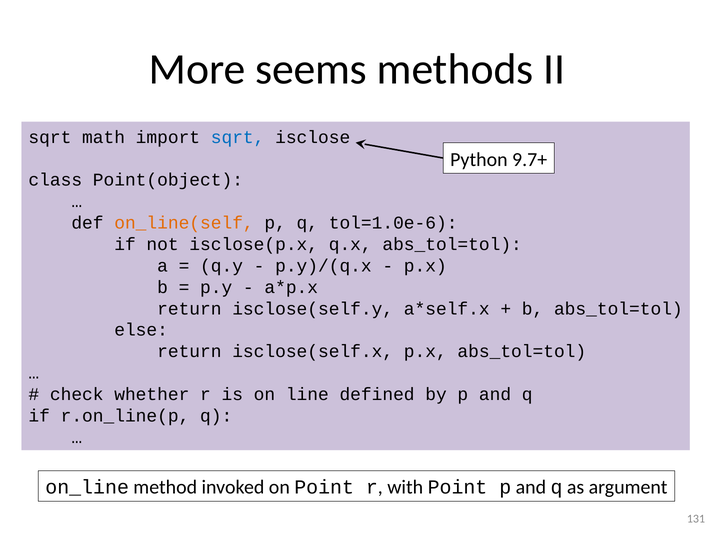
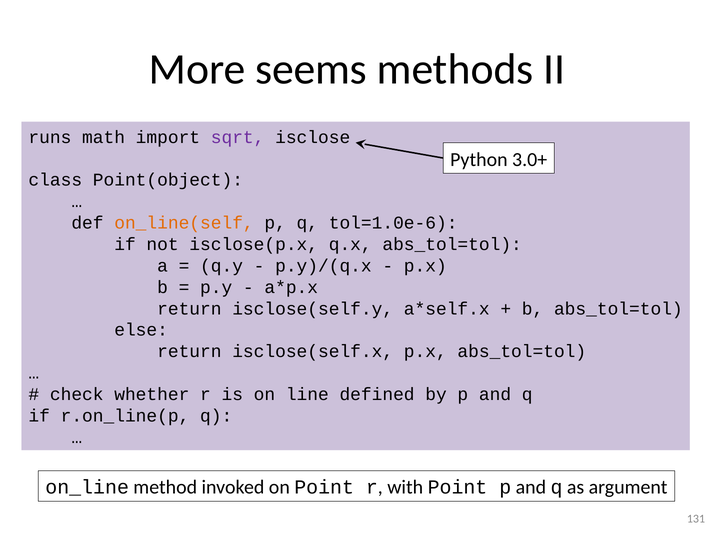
sqrt: sqrt -> runs (50, 137)
sqrt colour: blue -> purple (238, 137)
9.7+: 9.7+ -> 3.0+ (530, 160)
